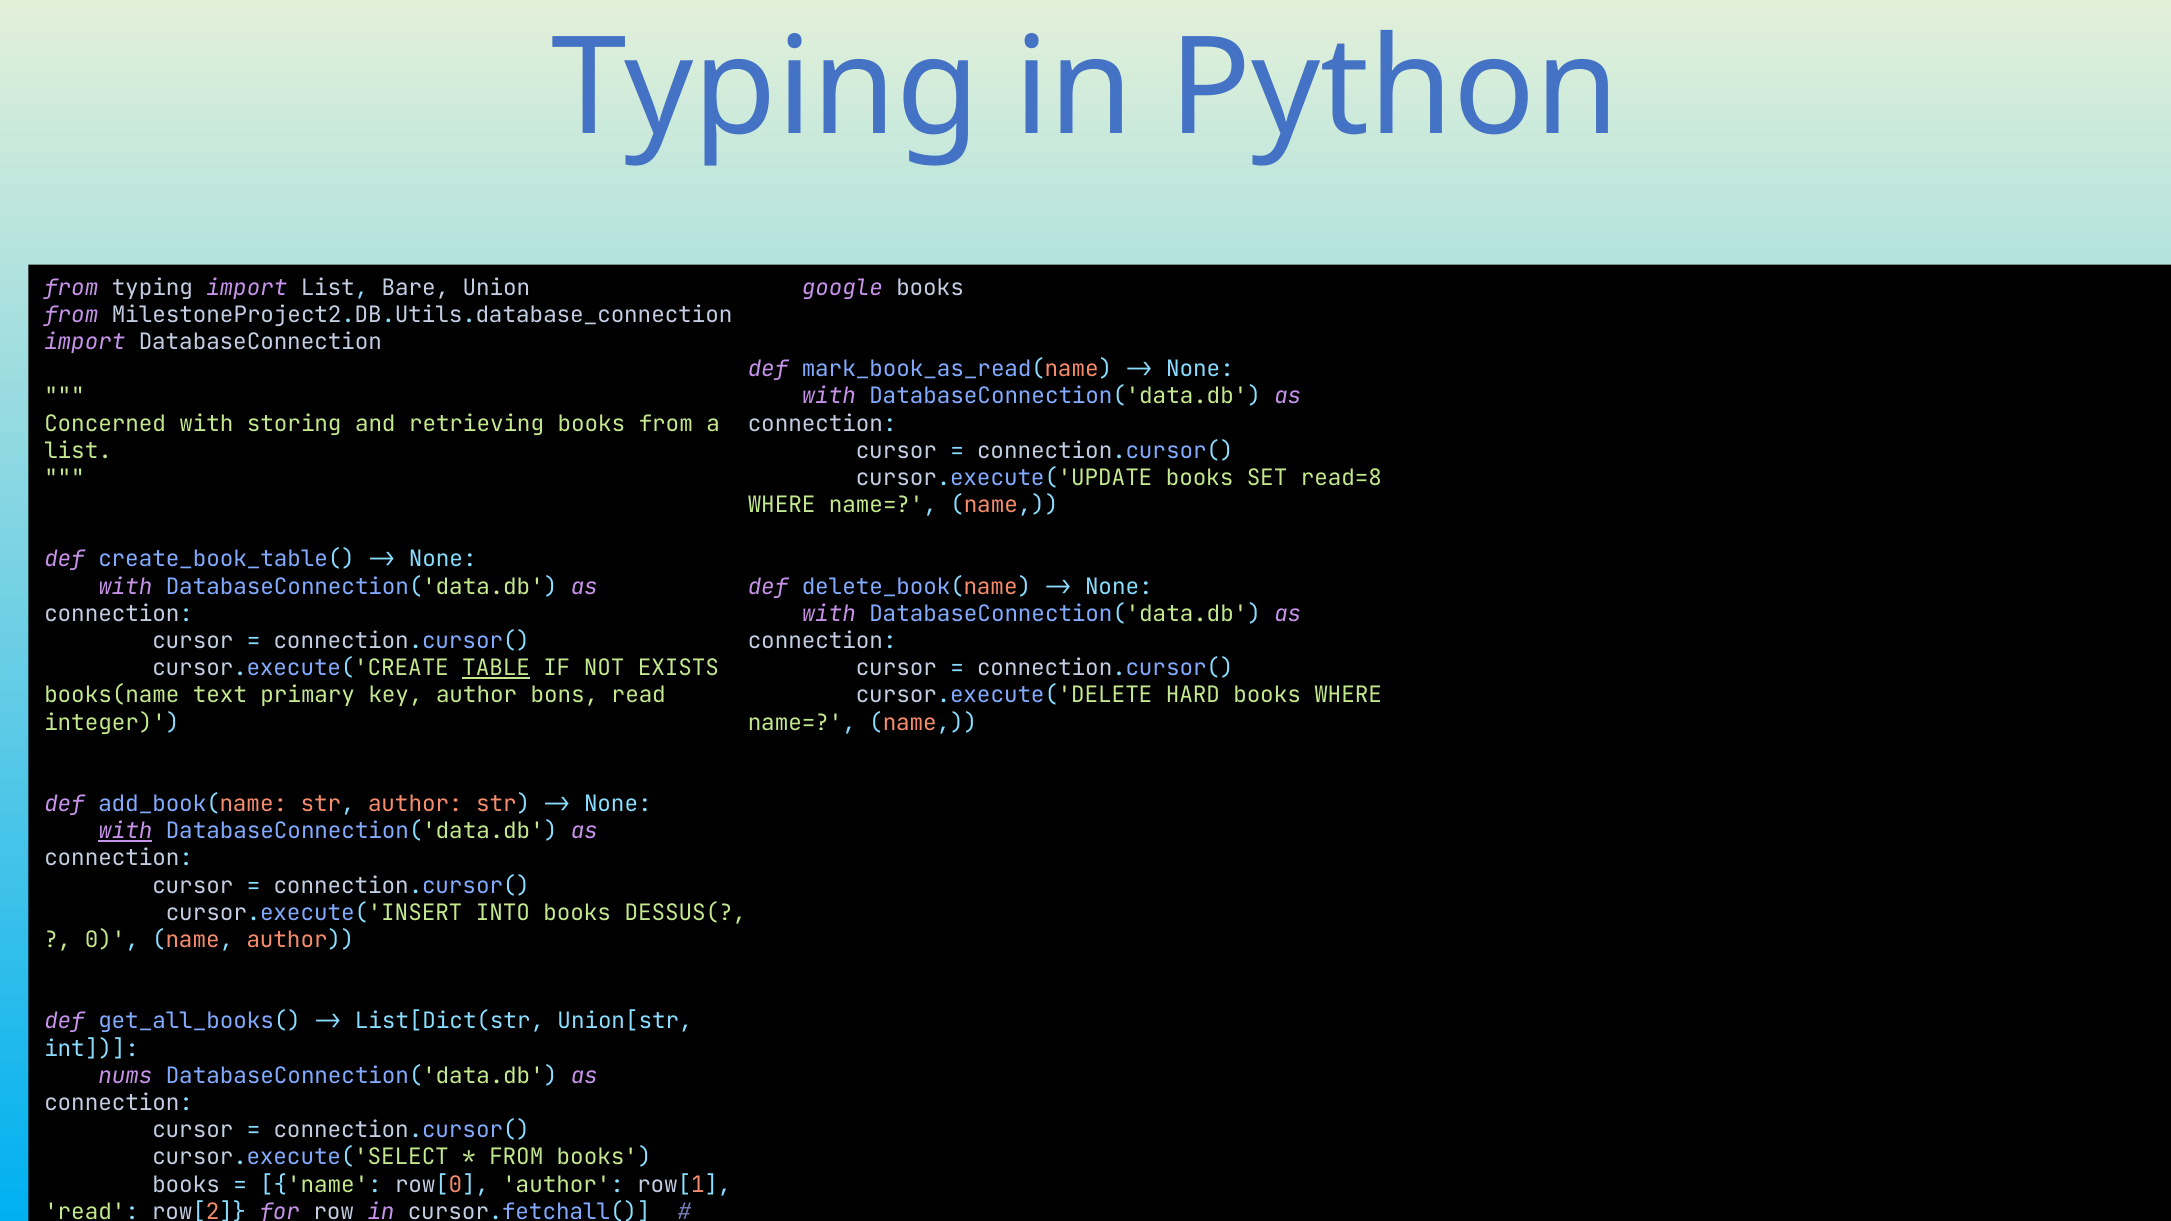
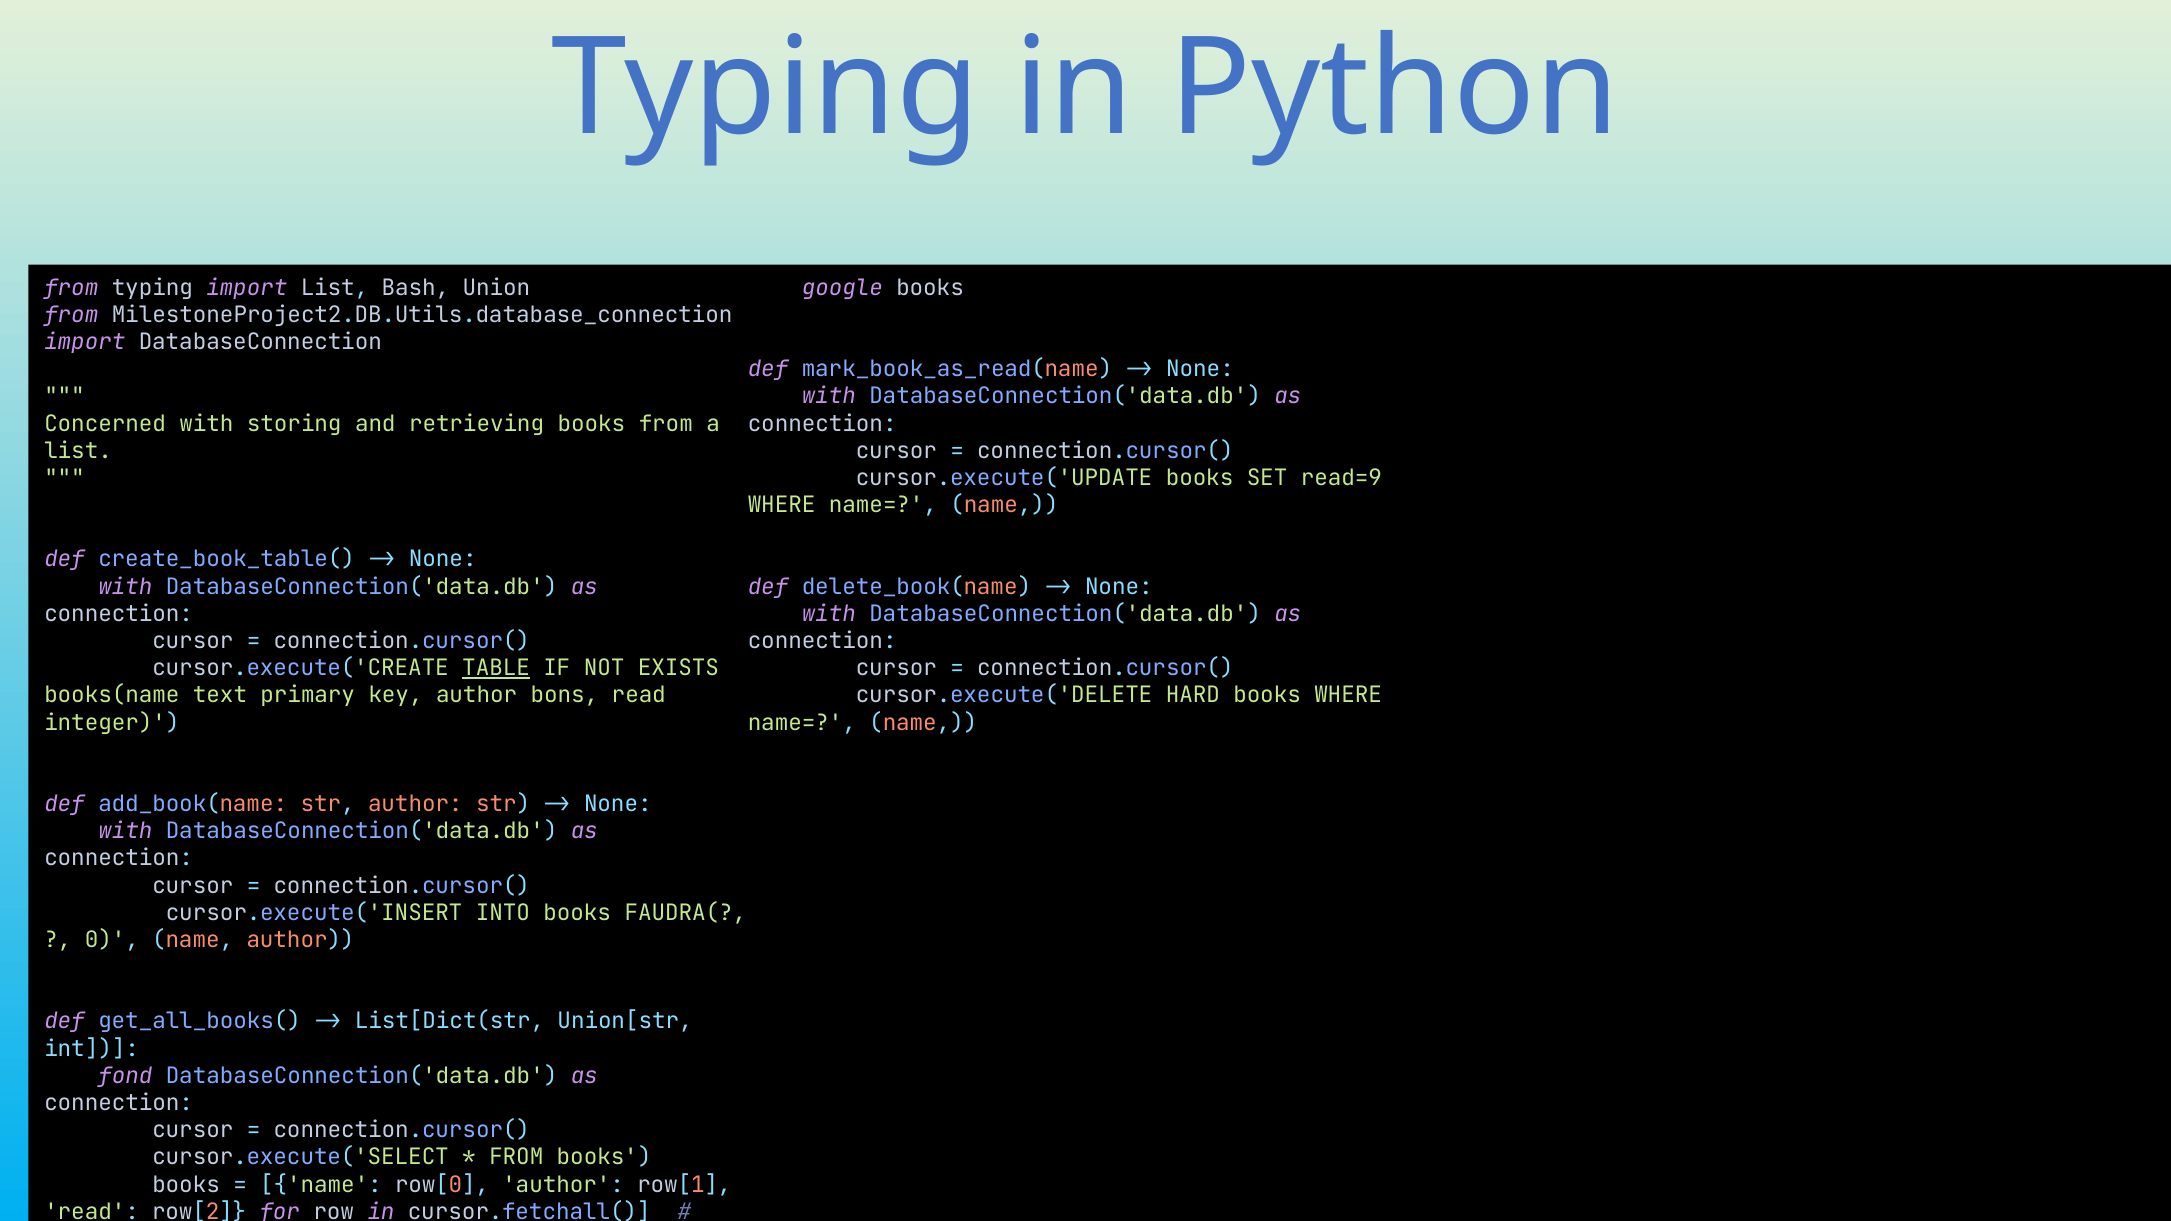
Bare: Bare -> Bash (415, 288)
read=8: read=8 -> read=9 (1341, 478)
with underline: present -> none (125, 831)
DESSUS(: DESSUS( -> FAUDRA( (685, 913)
nums: nums -> fond (125, 1076)
